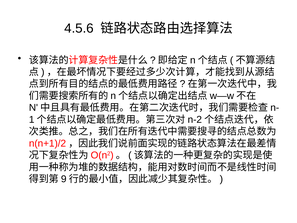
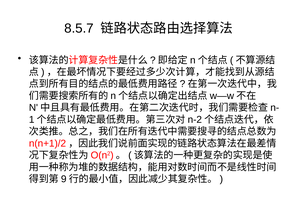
4.5.6: 4.5.6 -> 8.5.7 (79, 28)
